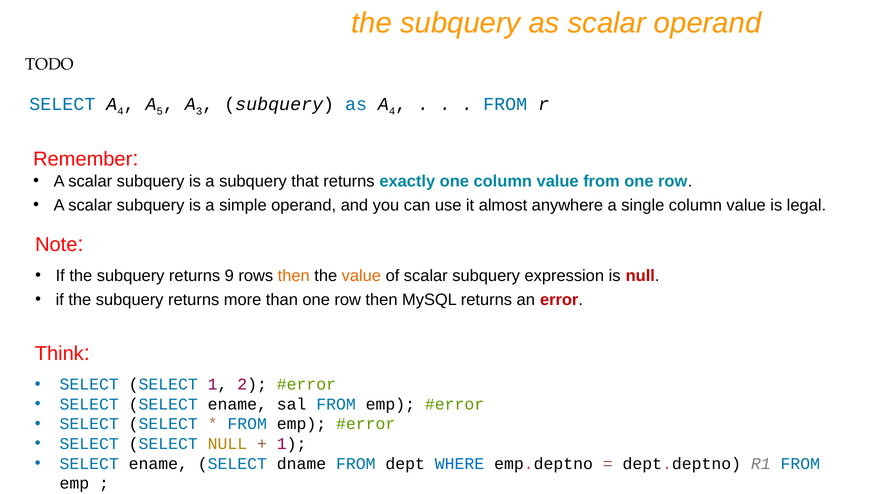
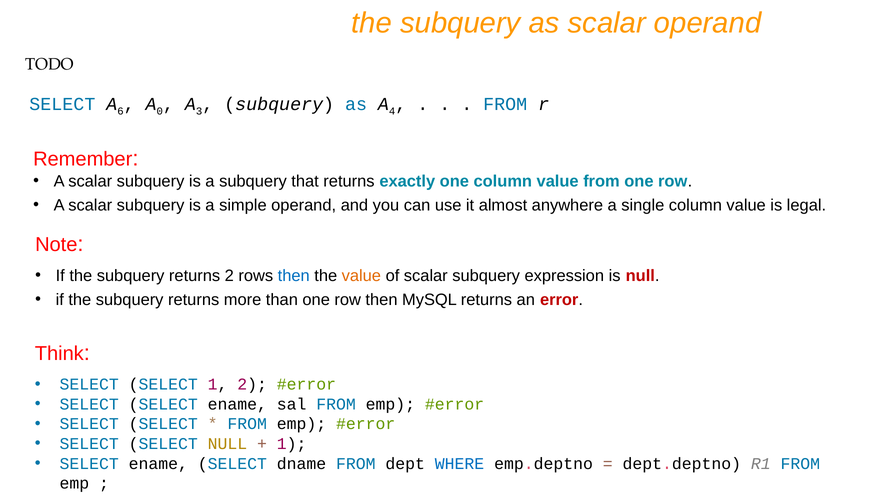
SELECT A 4: 4 -> 6 (120, 111)
5: 5 -> 0 (160, 111)
returns 9: 9 -> 2 (229, 276)
then colour: orange -> blue (294, 276)
